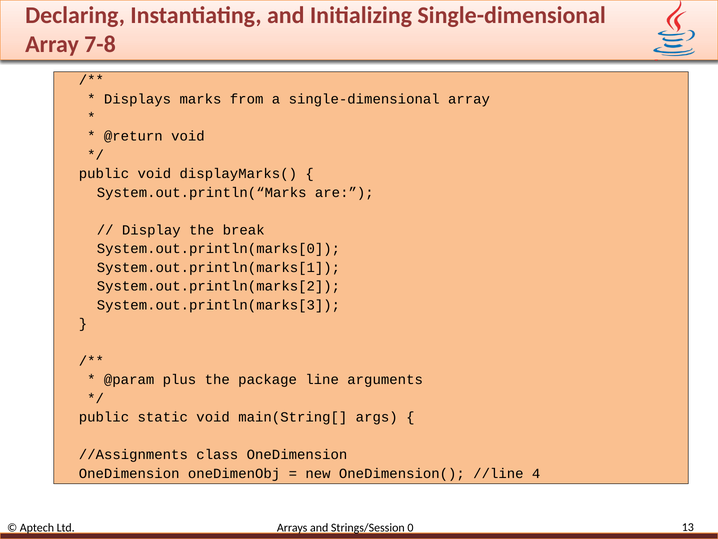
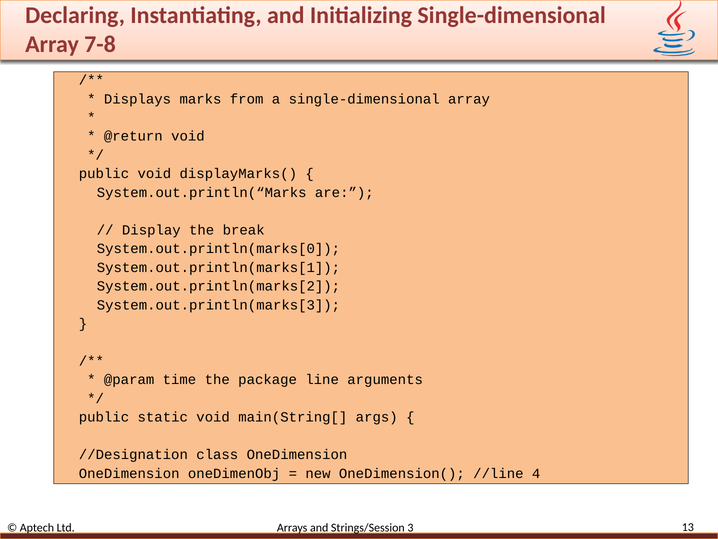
plus: plus -> time (179, 380)
//Assignments: //Assignments -> //Designation (133, 454)
0: 0 -> 3 (410, 527)
